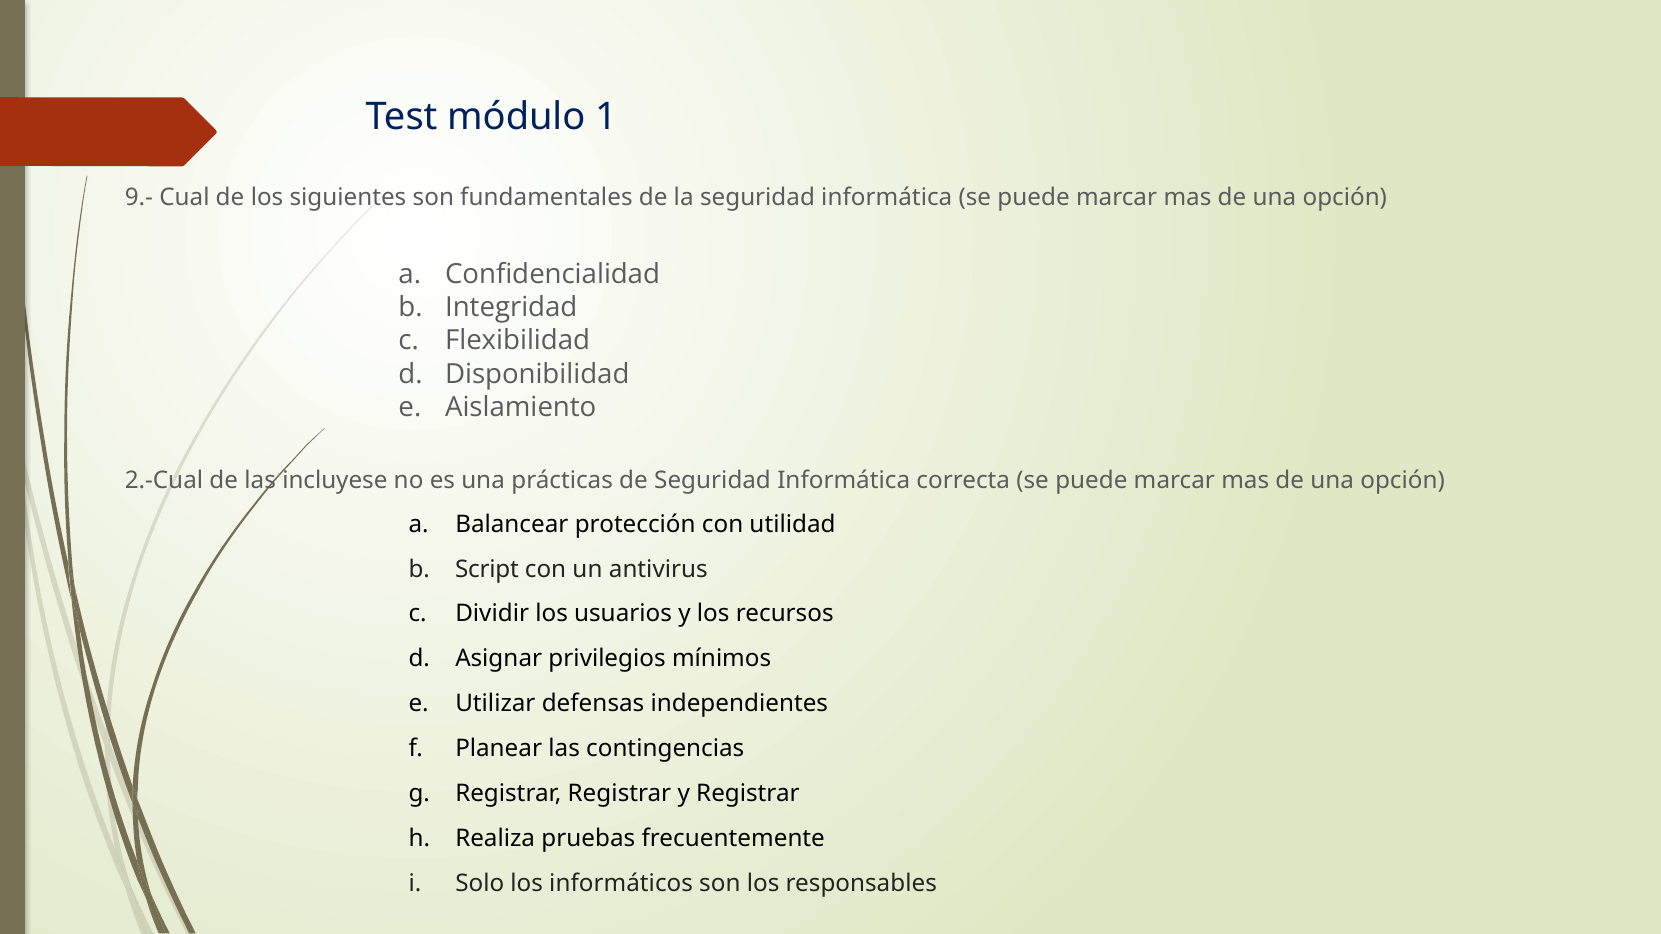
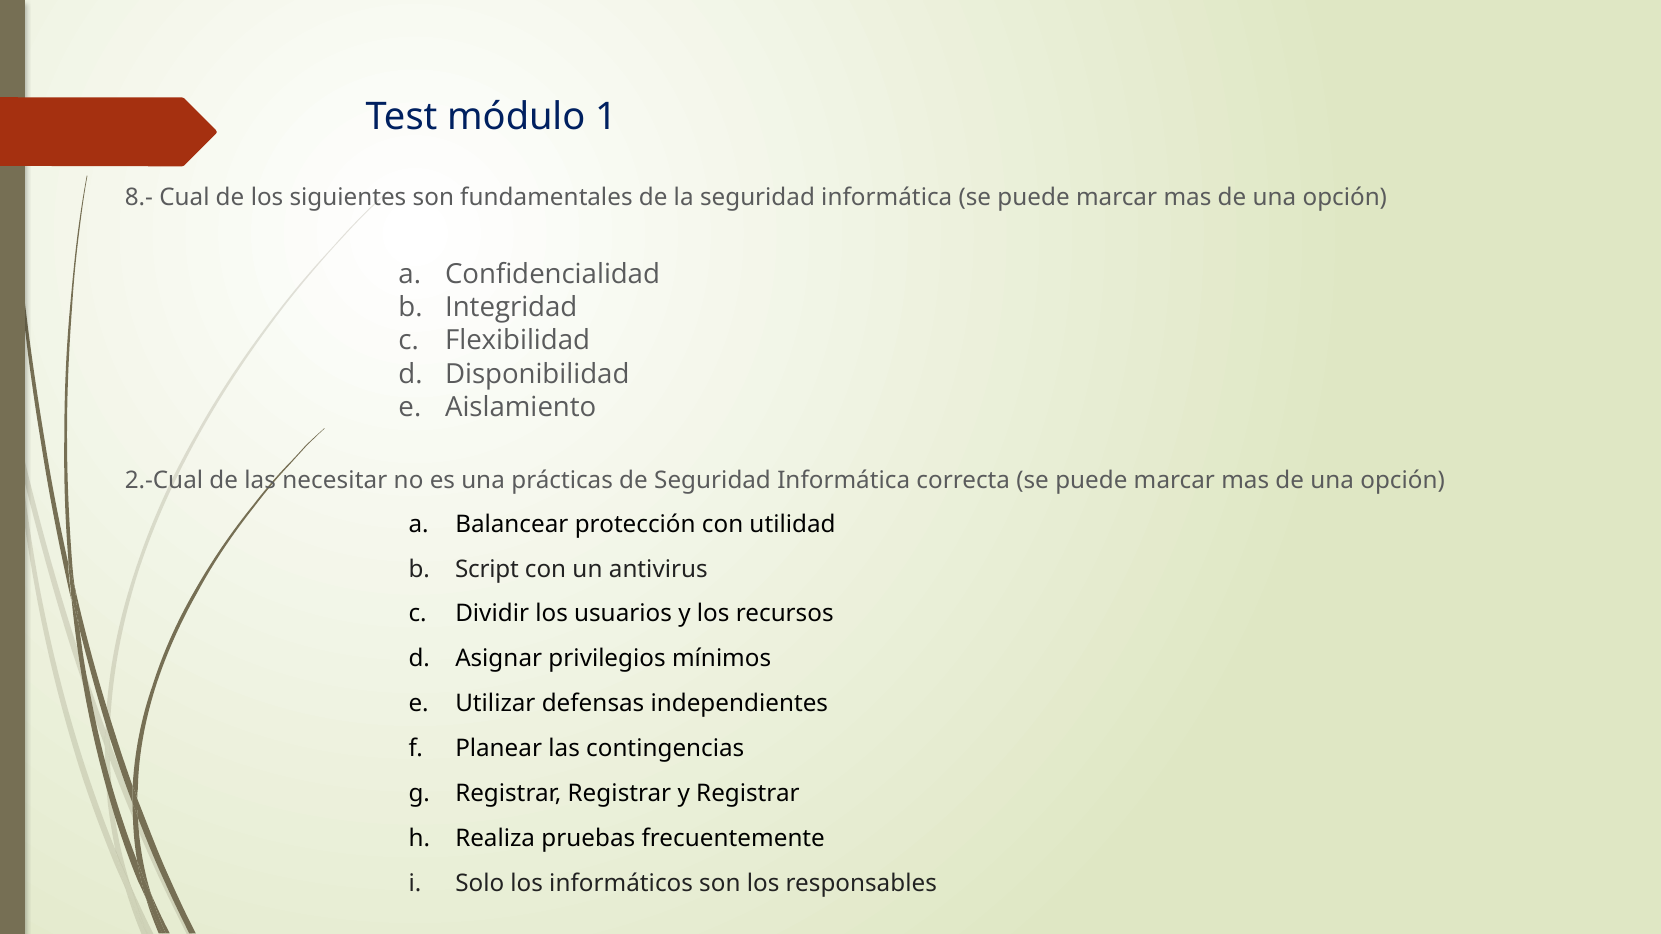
9.-: 9.- -> 8.- (139, 198)
incluyese: incluyese -> necesitar (335, 481)
